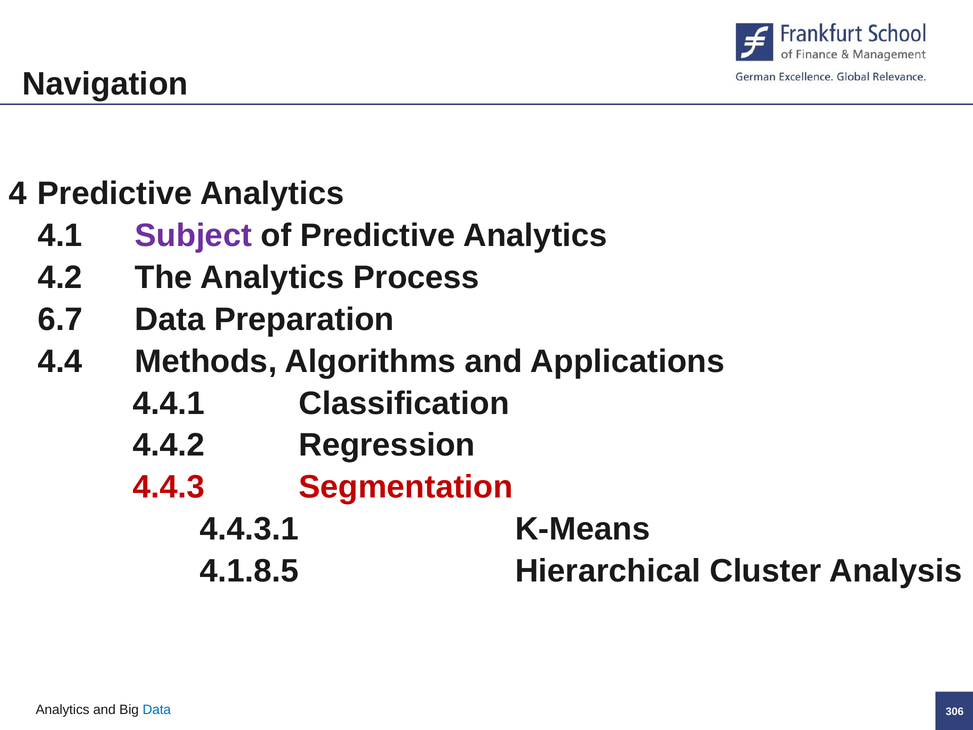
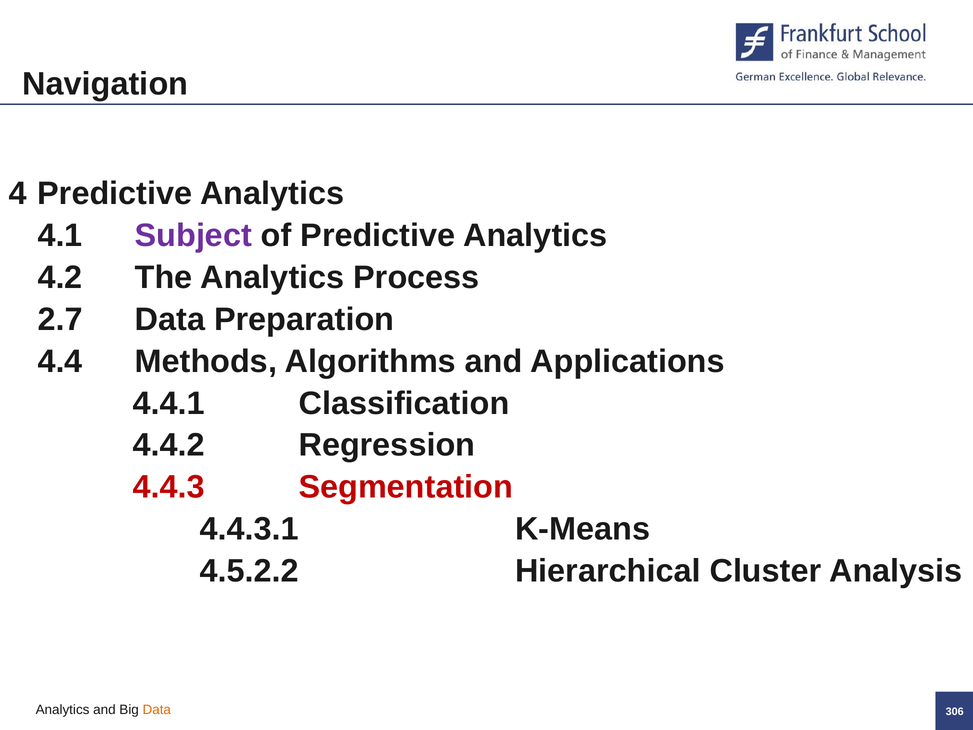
6.7: 6.7 -> 2.7 (60, 319)
4.1.8.5: 4.1.8.5 -> 4.5.2.2 (249, 571)
Data colour: blue -> orange (157, 710)
